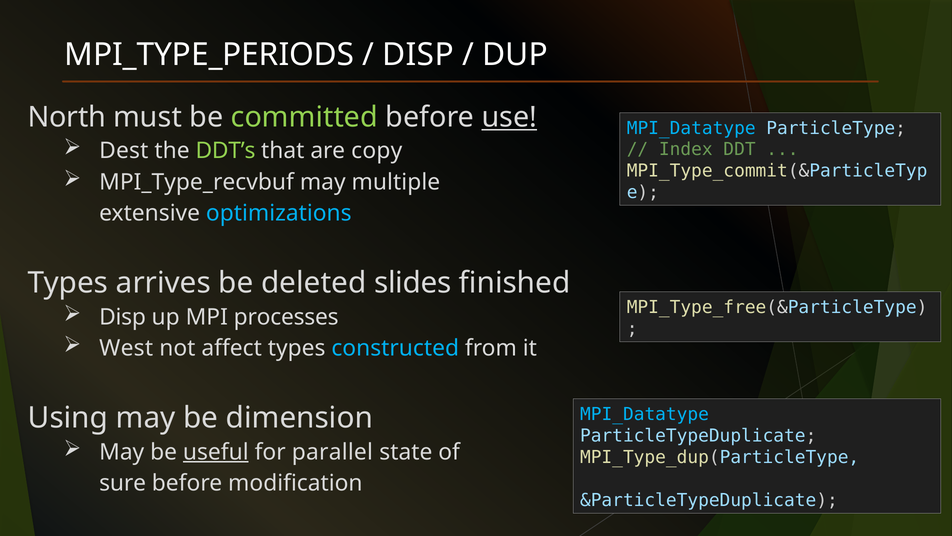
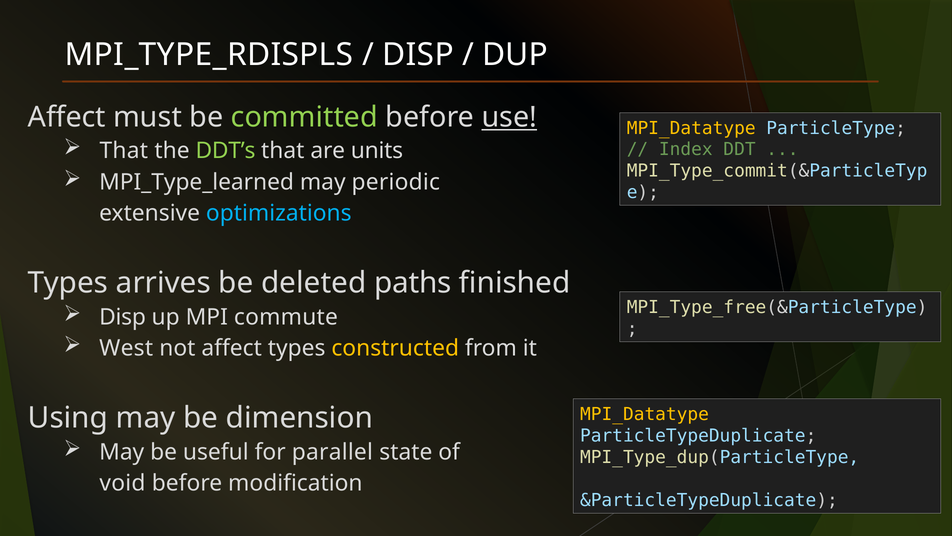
MPI_TYPE_PERIODS: MPI_TYPE_PERIODS -> MPI_TYPE_RDISPLS (209, 55)
North: North -> Affect (67, 117)
MPI_Datatype colour: light blue -> yellow (691, 128)
Dest: Dest -> That (124, 151)
copy: copy -> units (377, 151)
MPI_Type_recvbuf: MPI_Type_recvbuf -> MPI_Type_learned (197, 182)
multiple: multiple -> periodic (396, 182)
slides: slides -> paths (413, 283)
processes: processes -> commute (286, 317)
constructed colour: light blue -> yellow (395, 348)
MPI_Datatype colour: light blue -> yellow (645, 414)
useful underline: present -> none (216, 452)
sure: sure -> void (122, 483)
